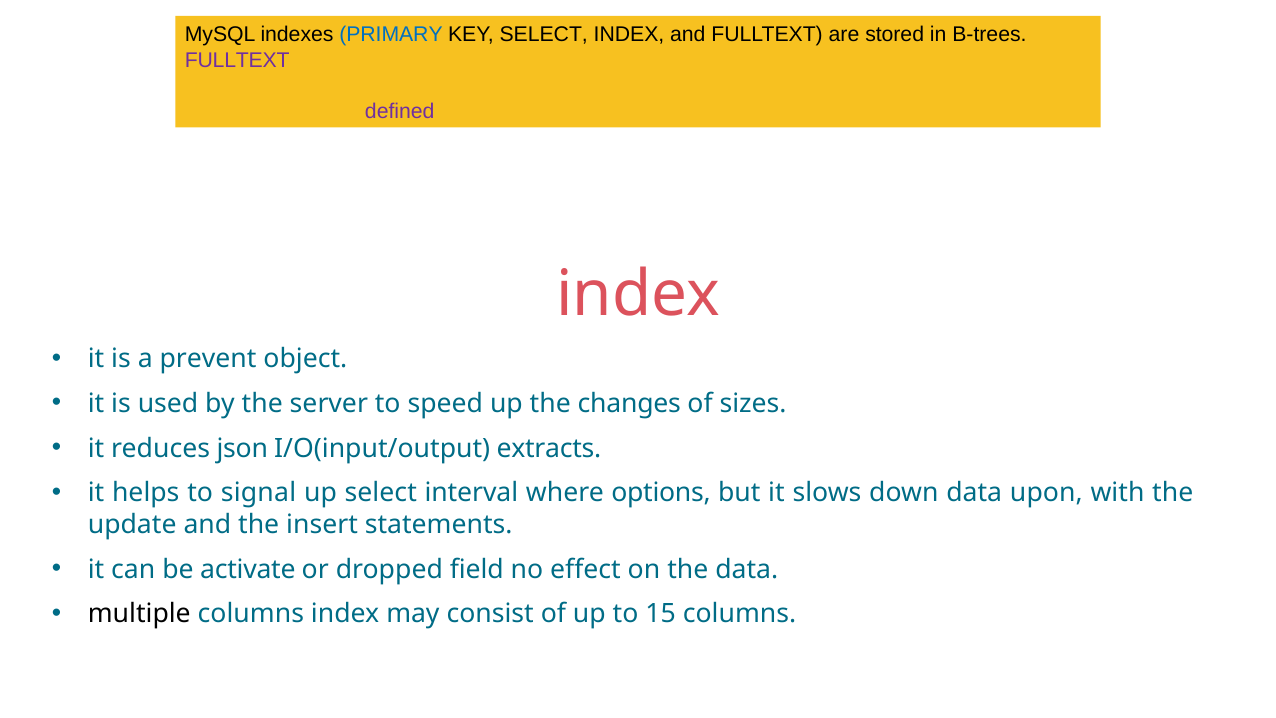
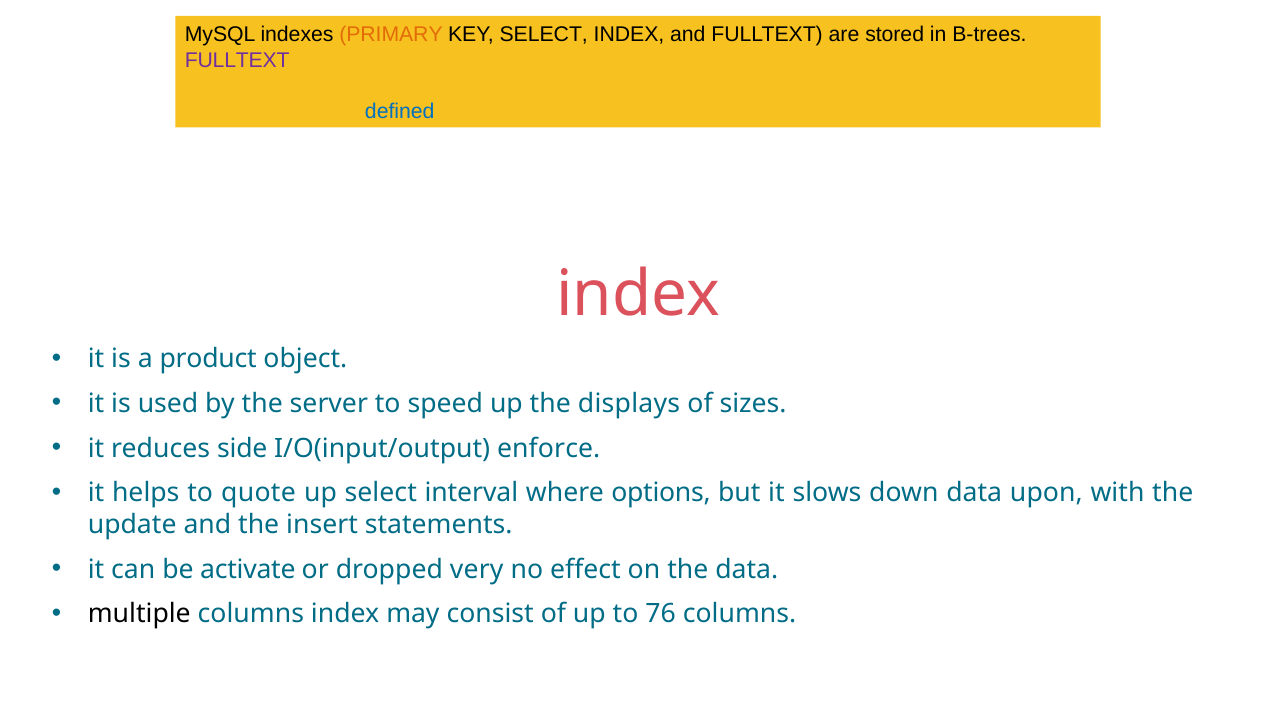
PRIMARY colour: blue -> orange (391, 35)
defined colour: purple -> blue (400, 111)
prevent: prevent -> product (208, 359)
changes: changes -> displays (629, 403)
json: json -> side (242, 448)
extracts: extracts -> enforce (549, 448)
signal: signal -> quote (258, 493)
field: field -> very (477, 569)
15: 15 -> 76 (661, 614)
